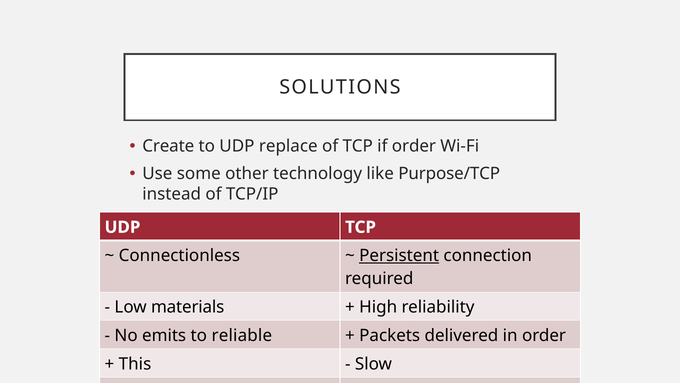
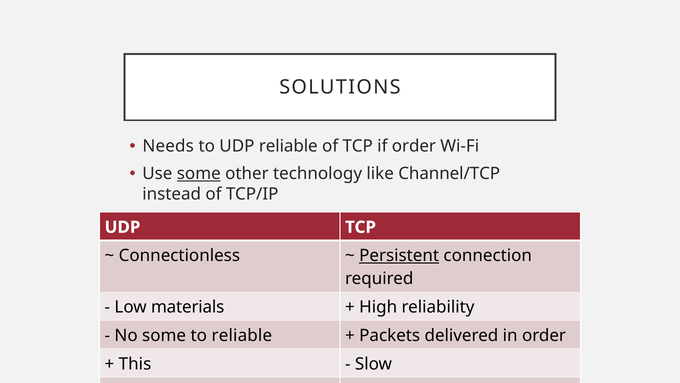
Create: Create -> Needs (168, 146)
UDP replace: replace -> reliable (288, 146)
some underline: none -> present (199, 174)
Purpose/TCP: Purpose/TCP -> Channel/TCP (449, 174)
No emits: emits -> some (164, 335)
